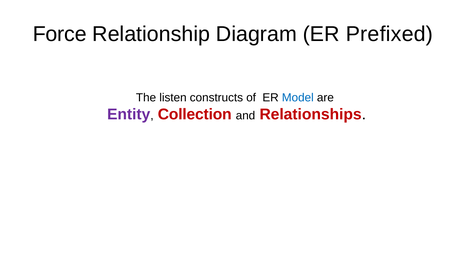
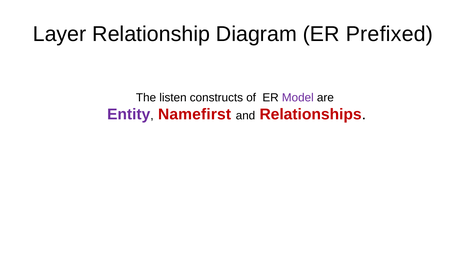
Force: Force -> Layer (60, 34)
Model colour: blue -> purple (298, 98)
Collection: Collection -> Namefirst (195, 114)
